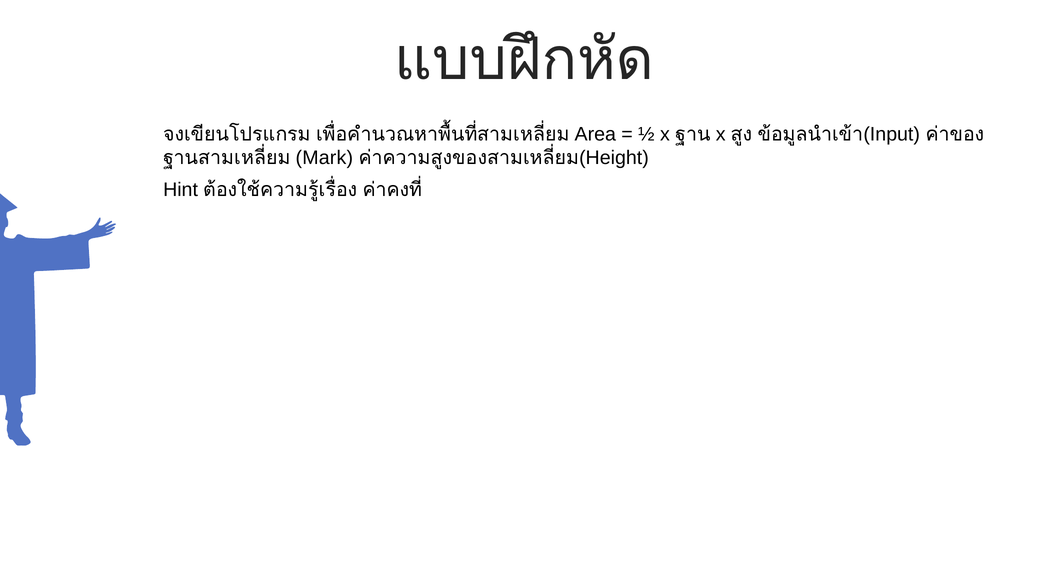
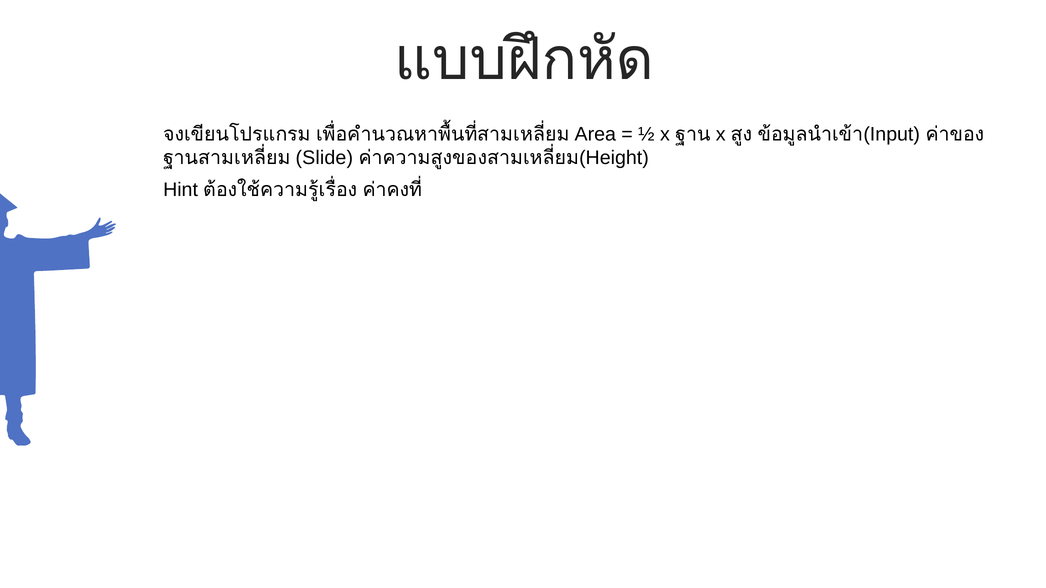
Mark: Mark -> Slide (324, 158)
